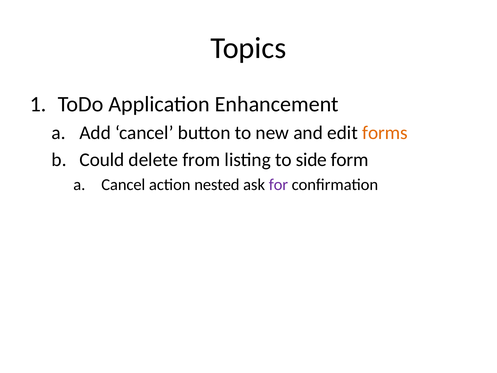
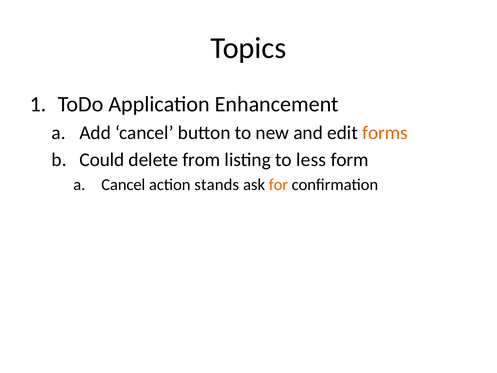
side: side -> less (311, 160)
nested: nested -> stands (217, 184)
for colour: purple -> orange (278, 184)
